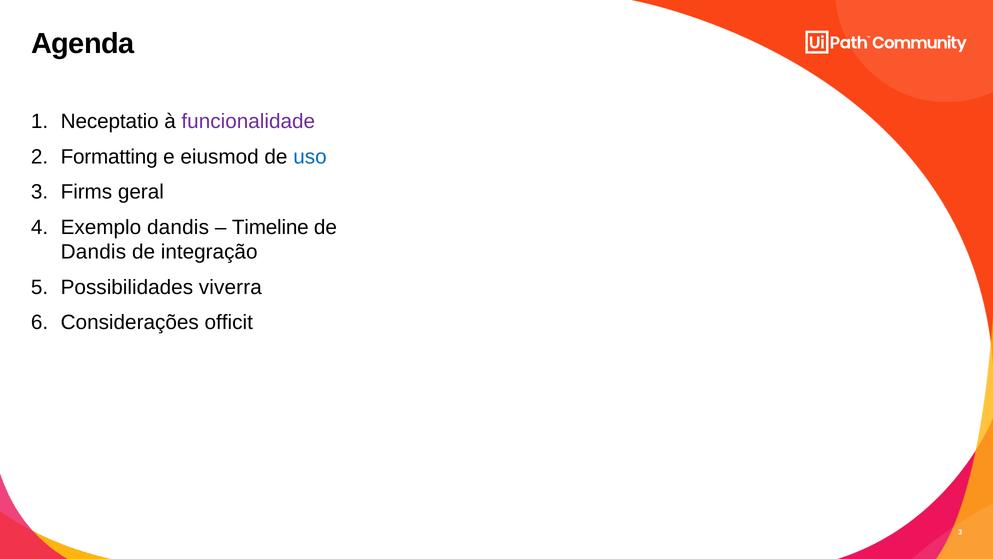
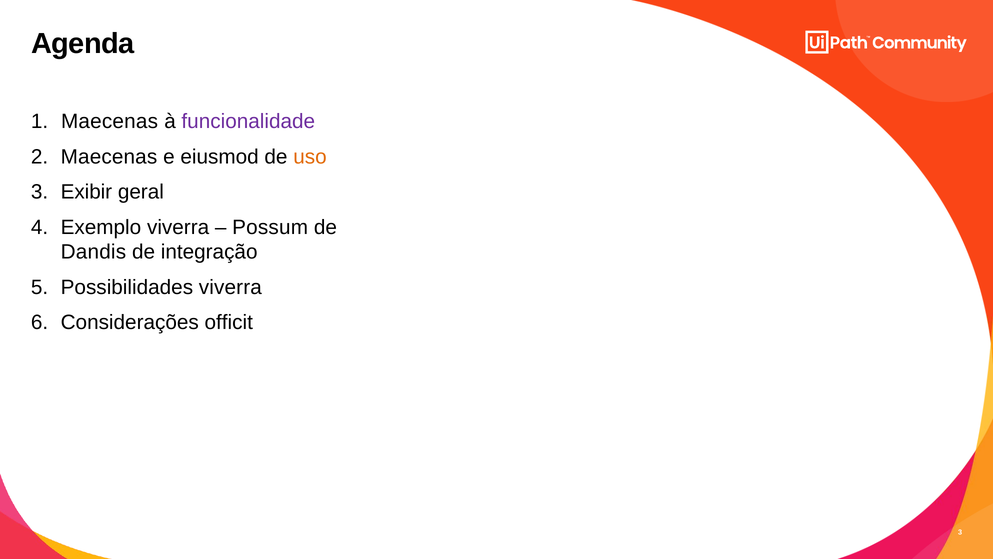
Neceptatio: Neceptatio -> Maecenas (110, 122)
Formatting: Formatting -> Maecenas (109, 157)
uso colour: blue -> orange (310, 157)
Firms: Firms -> Exibir (86, 192)
Exemplo dandis: dandis -> viverra (178, 227)
Timeline: Timeline -> Possum (270, 227)
